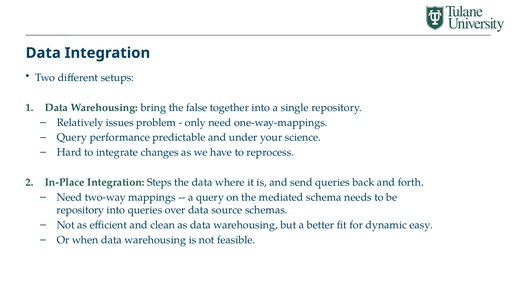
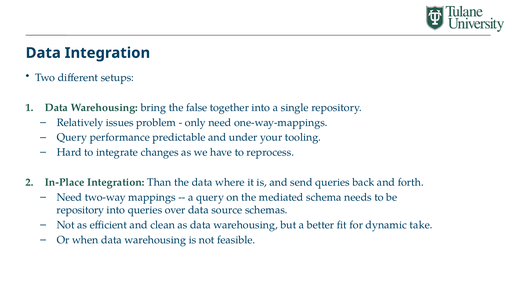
science: science -> tooling (303, 137)
Steps: Steps -> Than (159, 182)
easy: easy -> take (421, 225)
